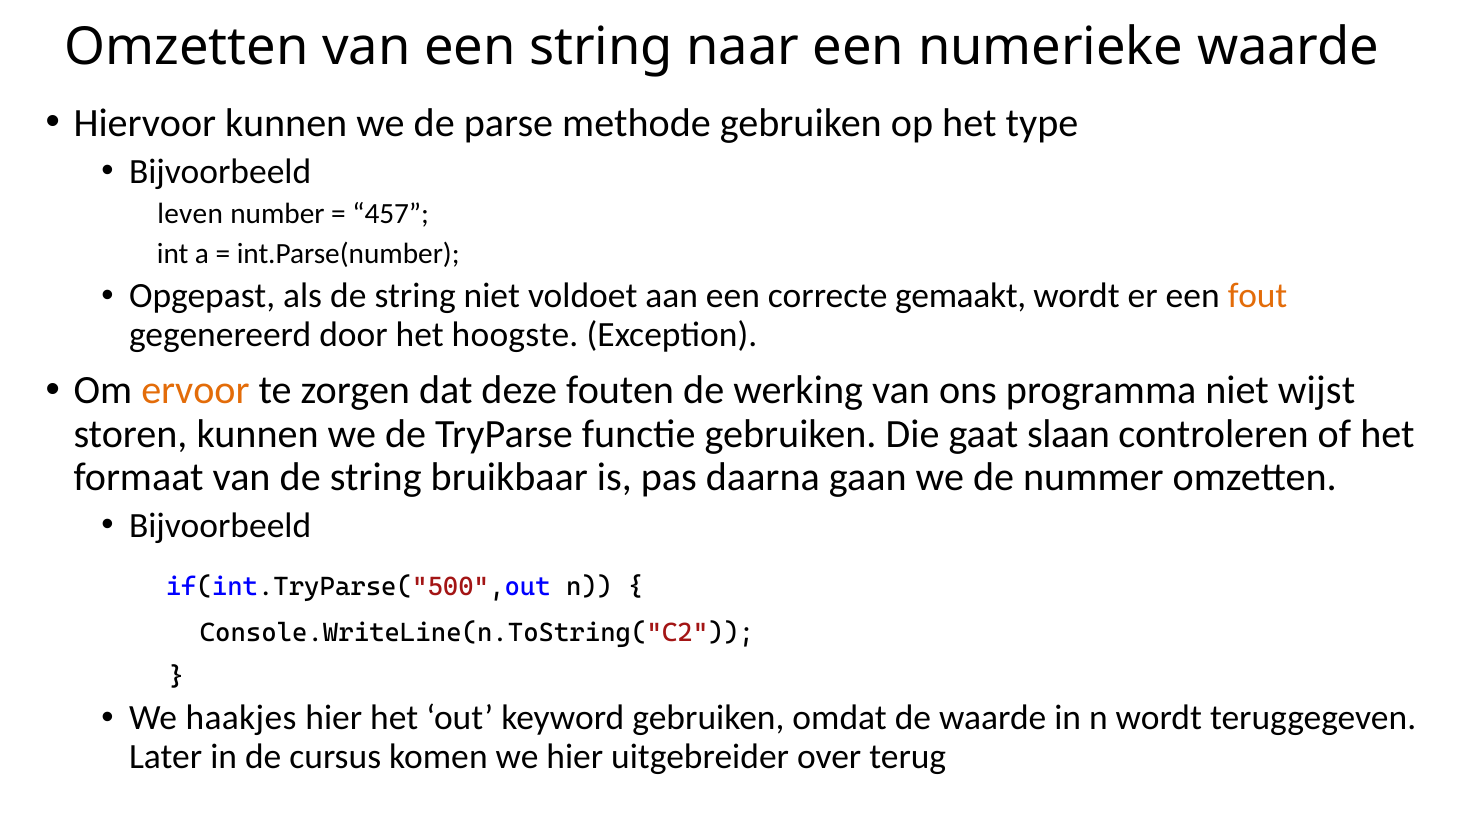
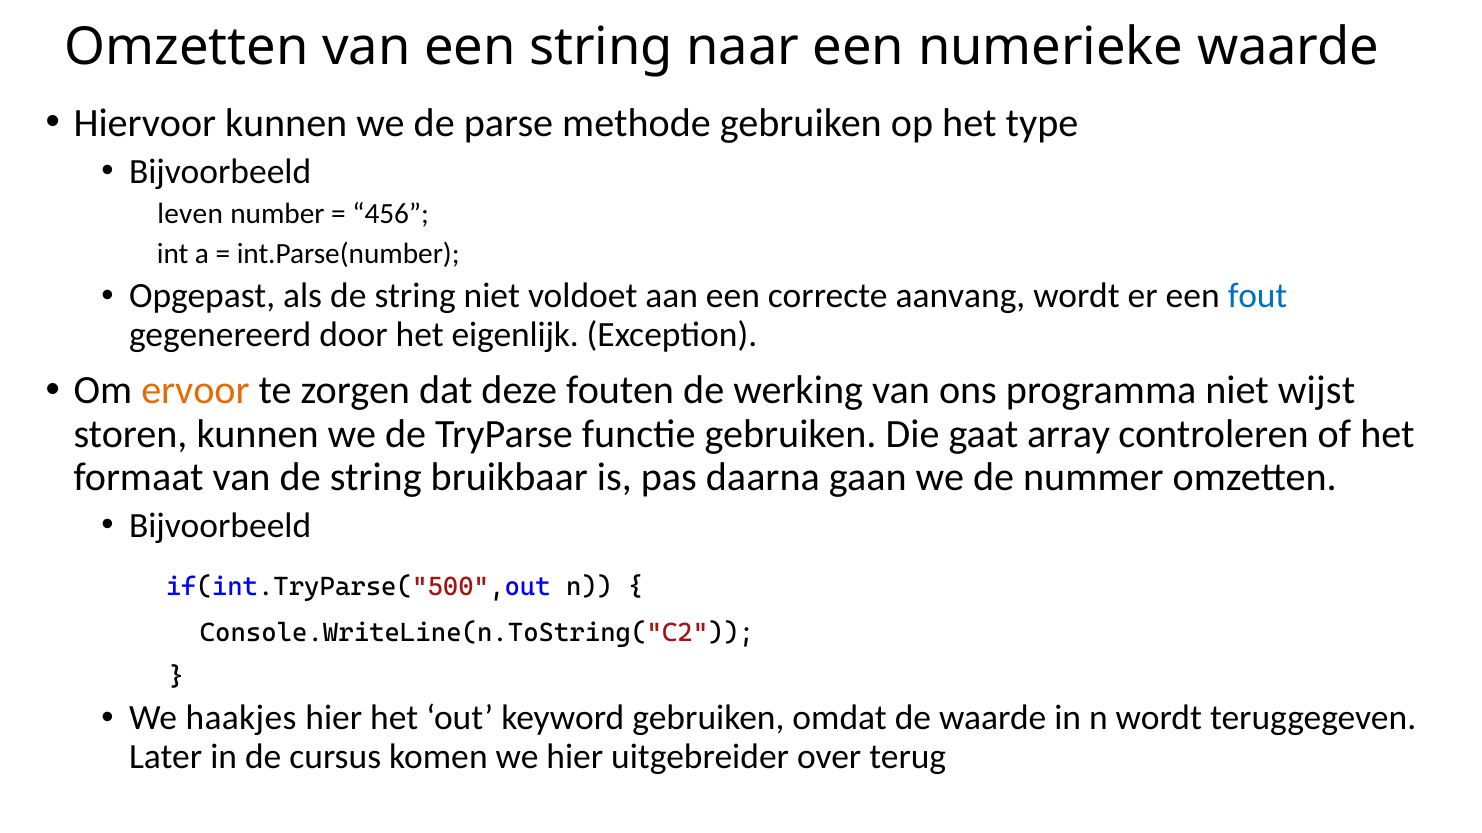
457: 457 -> 456 (391, 214)
gemaakt: gemaakt -> aanvang (960, 296)
fout colour: orange -> blue (1257, 296)
hoogste: hoogste -> eigenlijk (515, 335)
slaan: slaan -> array (1068, 434)
